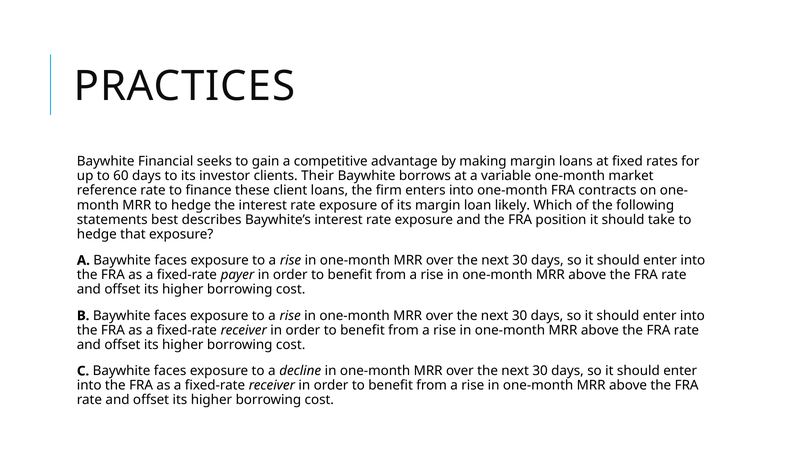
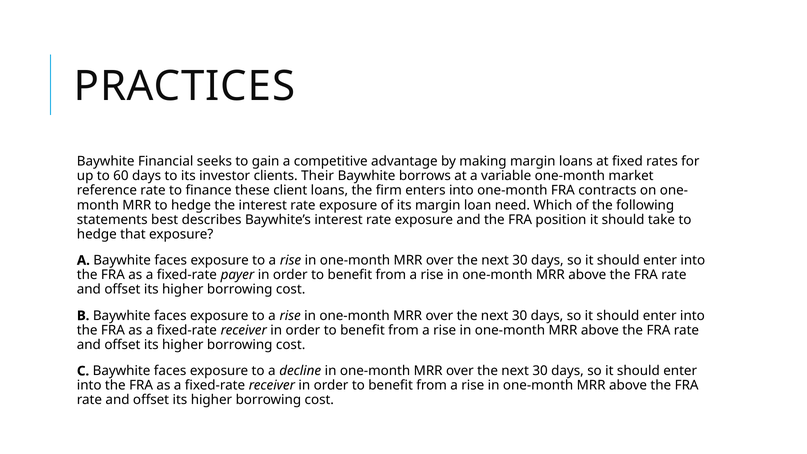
likely: likely -> need (512, 205)
